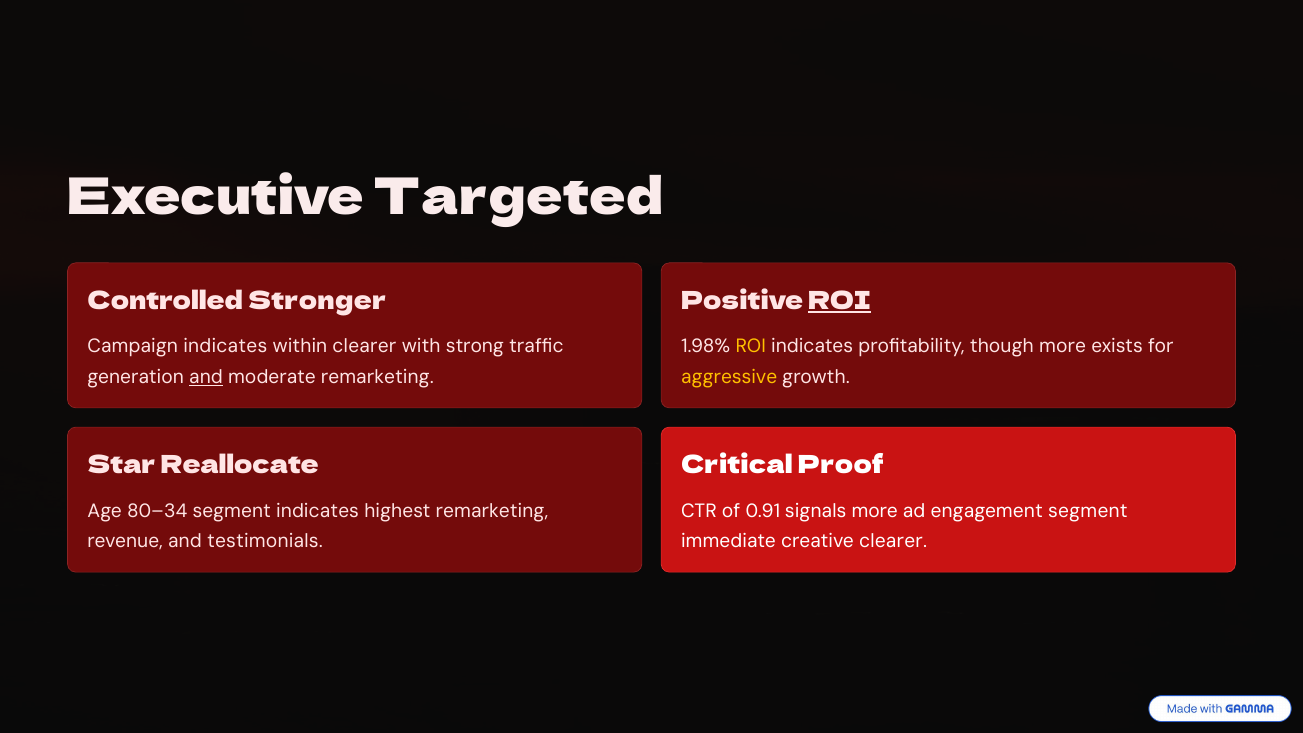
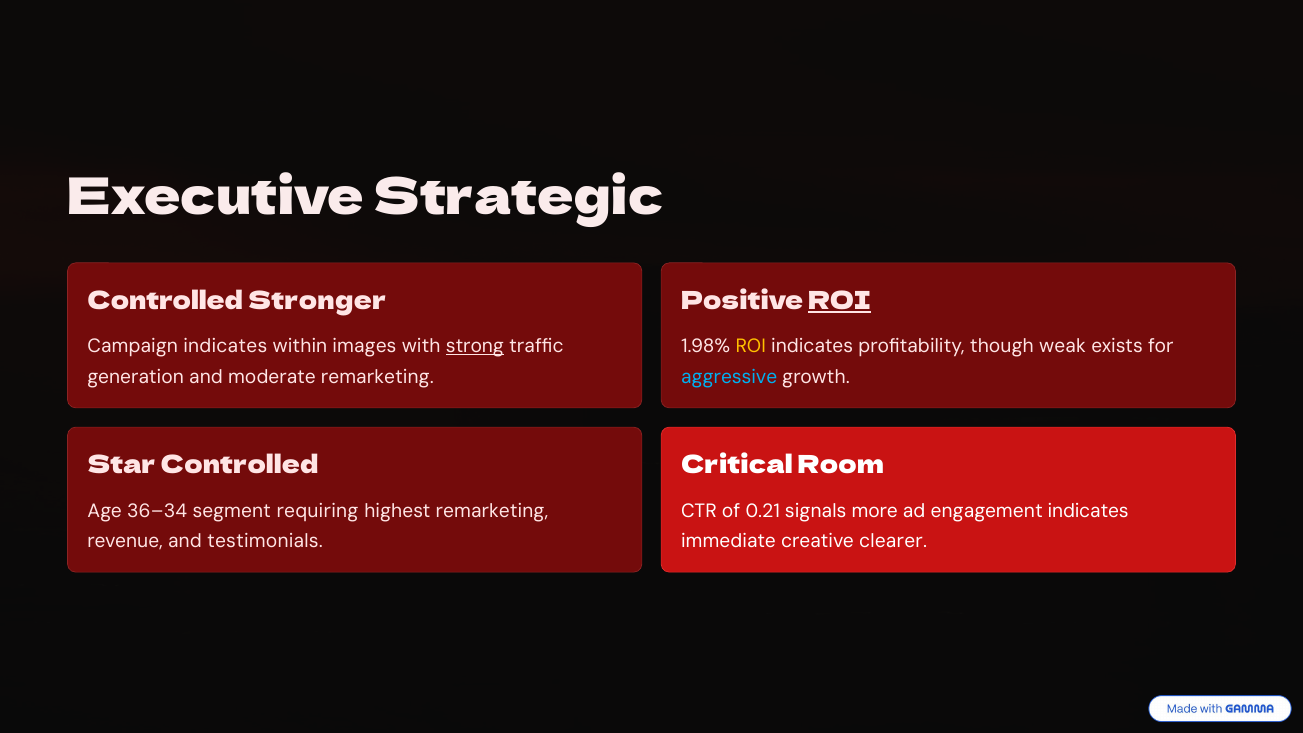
Targeted: Targeted -> Strategic (519, 197)
within clearer: clearer -> images (364, 346)
strong underline: none -> present (475, 346)
though more: more -> weak (1063, 346)
and underline: present -> none (206, 377)
aggressive colour: yellow -> light blue (729, 377)
Star Reallocate: Reallocate -> Controlled (240, 466)
Proof: Proof -> Room (841, 466)
80–34: 80–34 -> 36–34 (157, 511)
segment indicates: indicates -> requiring (317, 511)
0.91: 0.91 -> 0.21 (763, 511)
engagement segment: segment -> indicates (1088, 511)
